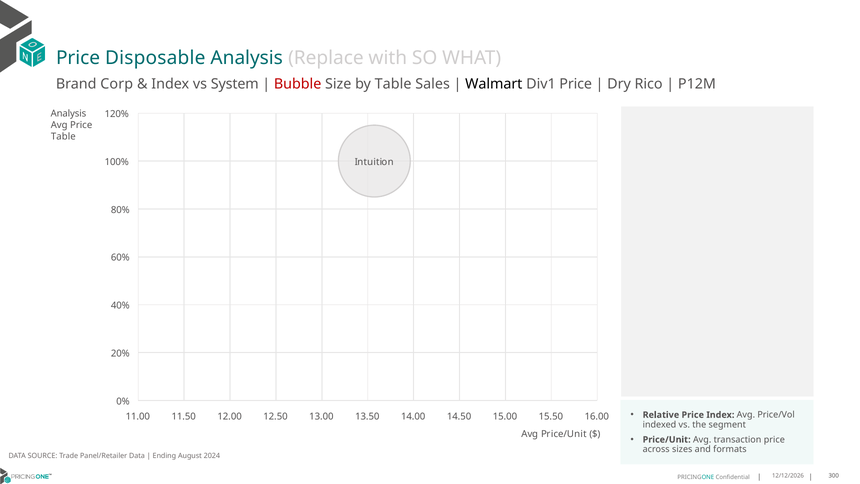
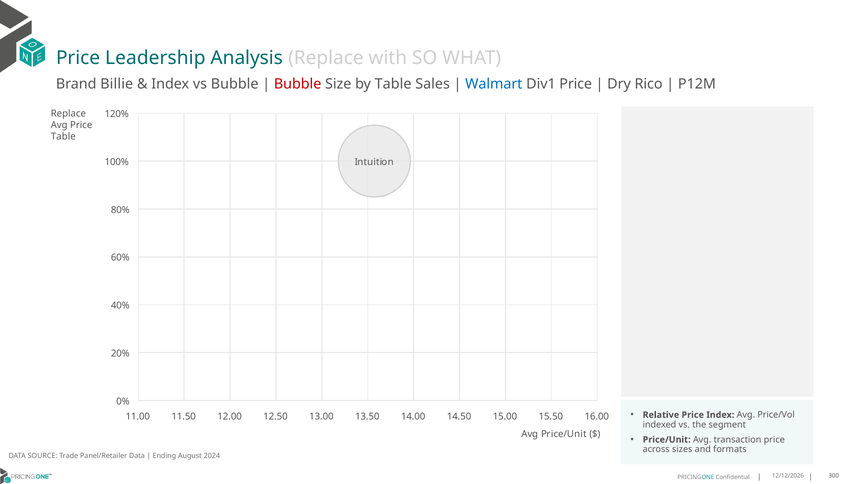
Disposable: Disposable -> Leadership (155, 58)
Corp: Corp -> Billie (117, 84)
vs System: System -> Bubble (235, 84)
Walmart colour: black -> blue (494, 84)
Analysis: Analysis -> Replace (68, 114)
